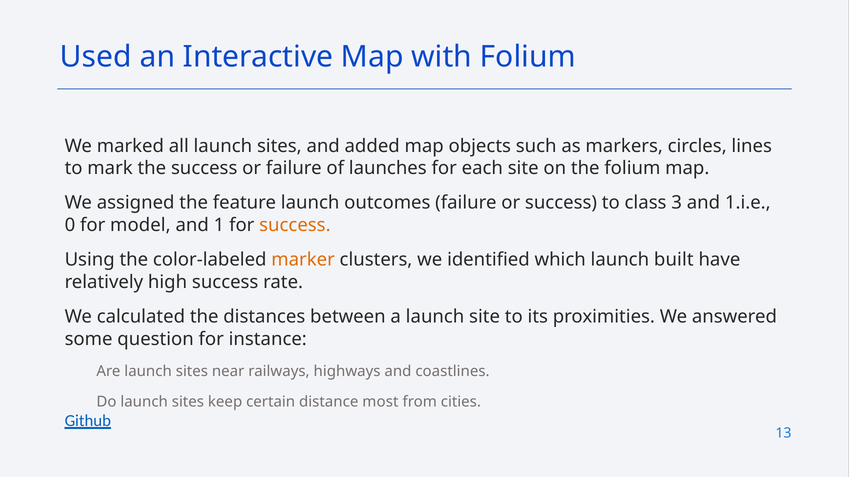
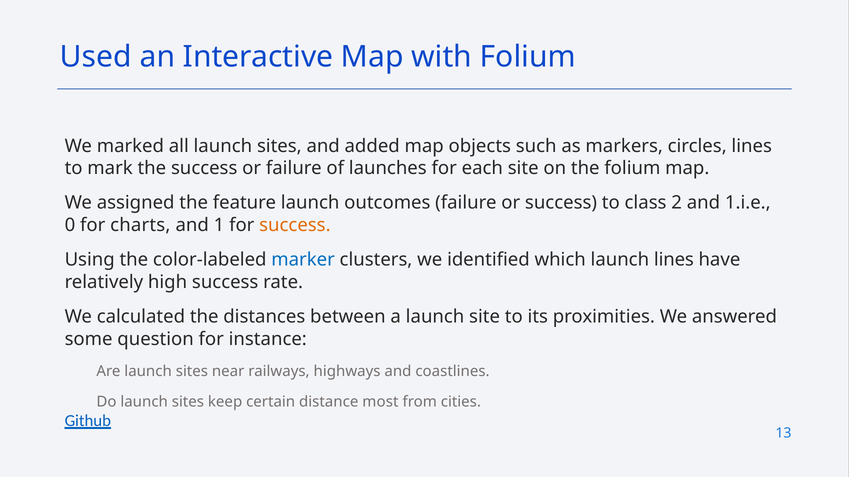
3: 3 -> 2 (677, 203)
model: model -> charts (140, 225)
marker colour: orange -> blue (303, 260)
launch built: built -> lines (674, 260)
